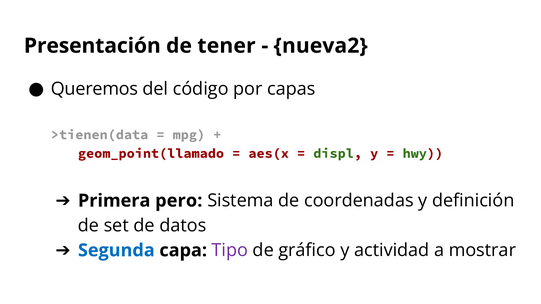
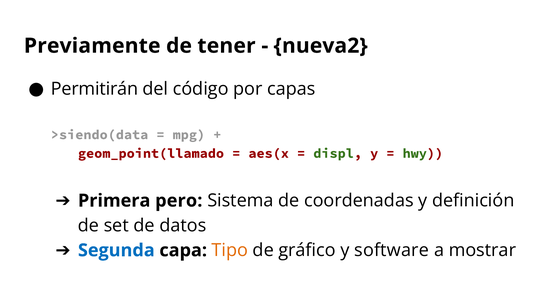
Presentación: Presentación -> Previamente (92, 46)
Queremos: Queremos -> Permitirán (94, 89)
>tienen(data: >tienen(data -> >siendo(data (100, 135)
Tipo colour: purple -> orange (230, 251)
actividad: actividad -> software (392, 251)
